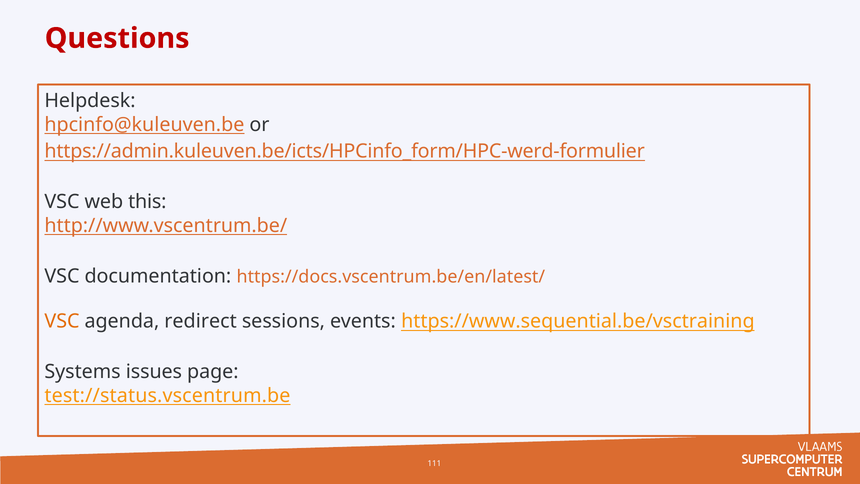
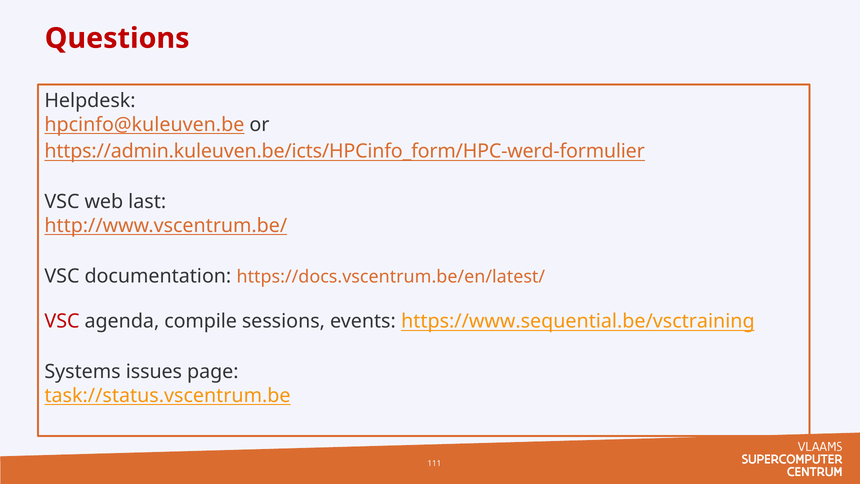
this: this -> last (147, 202)
VSC colour: orange -> red (62, 321)
redirect: redirect -> compile (201, 321)
test://status.vscentrum.be: test://status.vscentrum.be -> task://status.vscentrum.be (168, 395)
